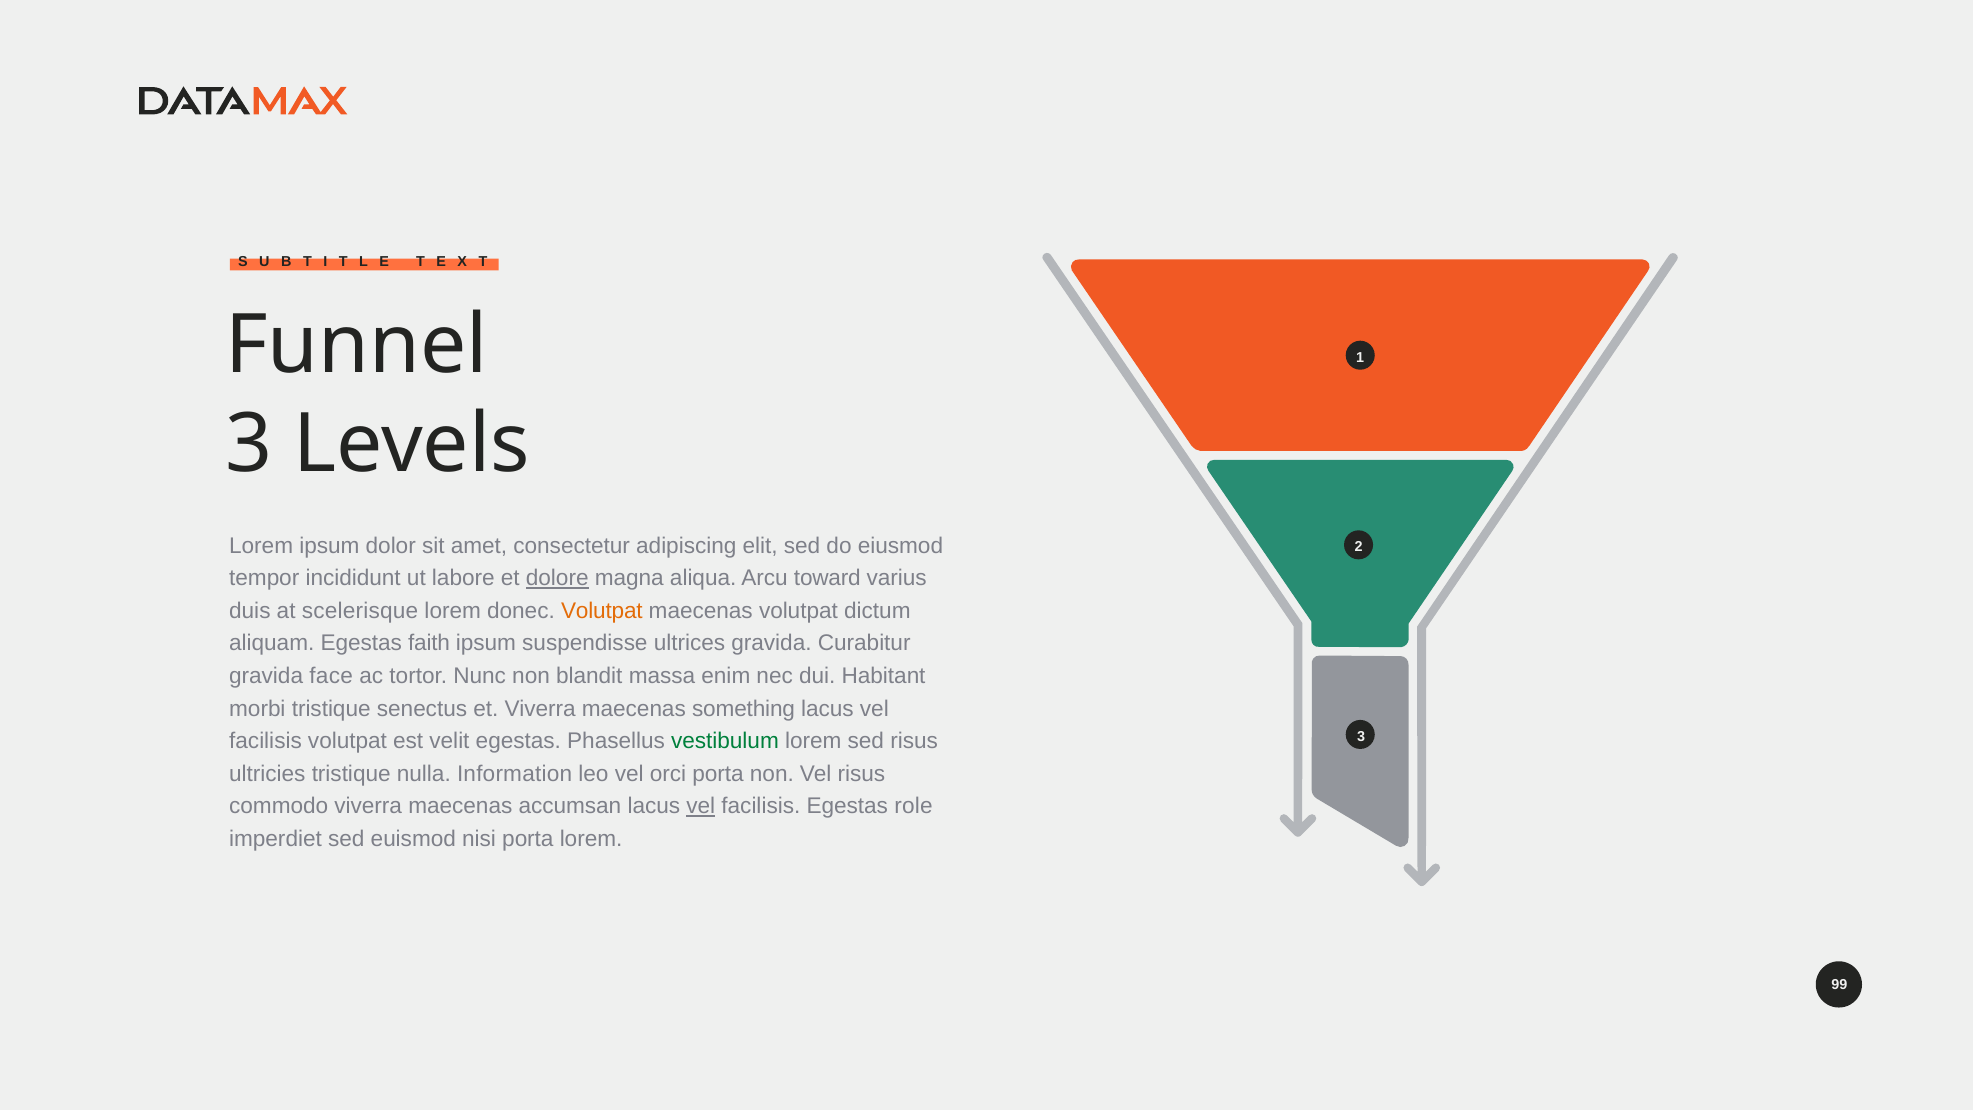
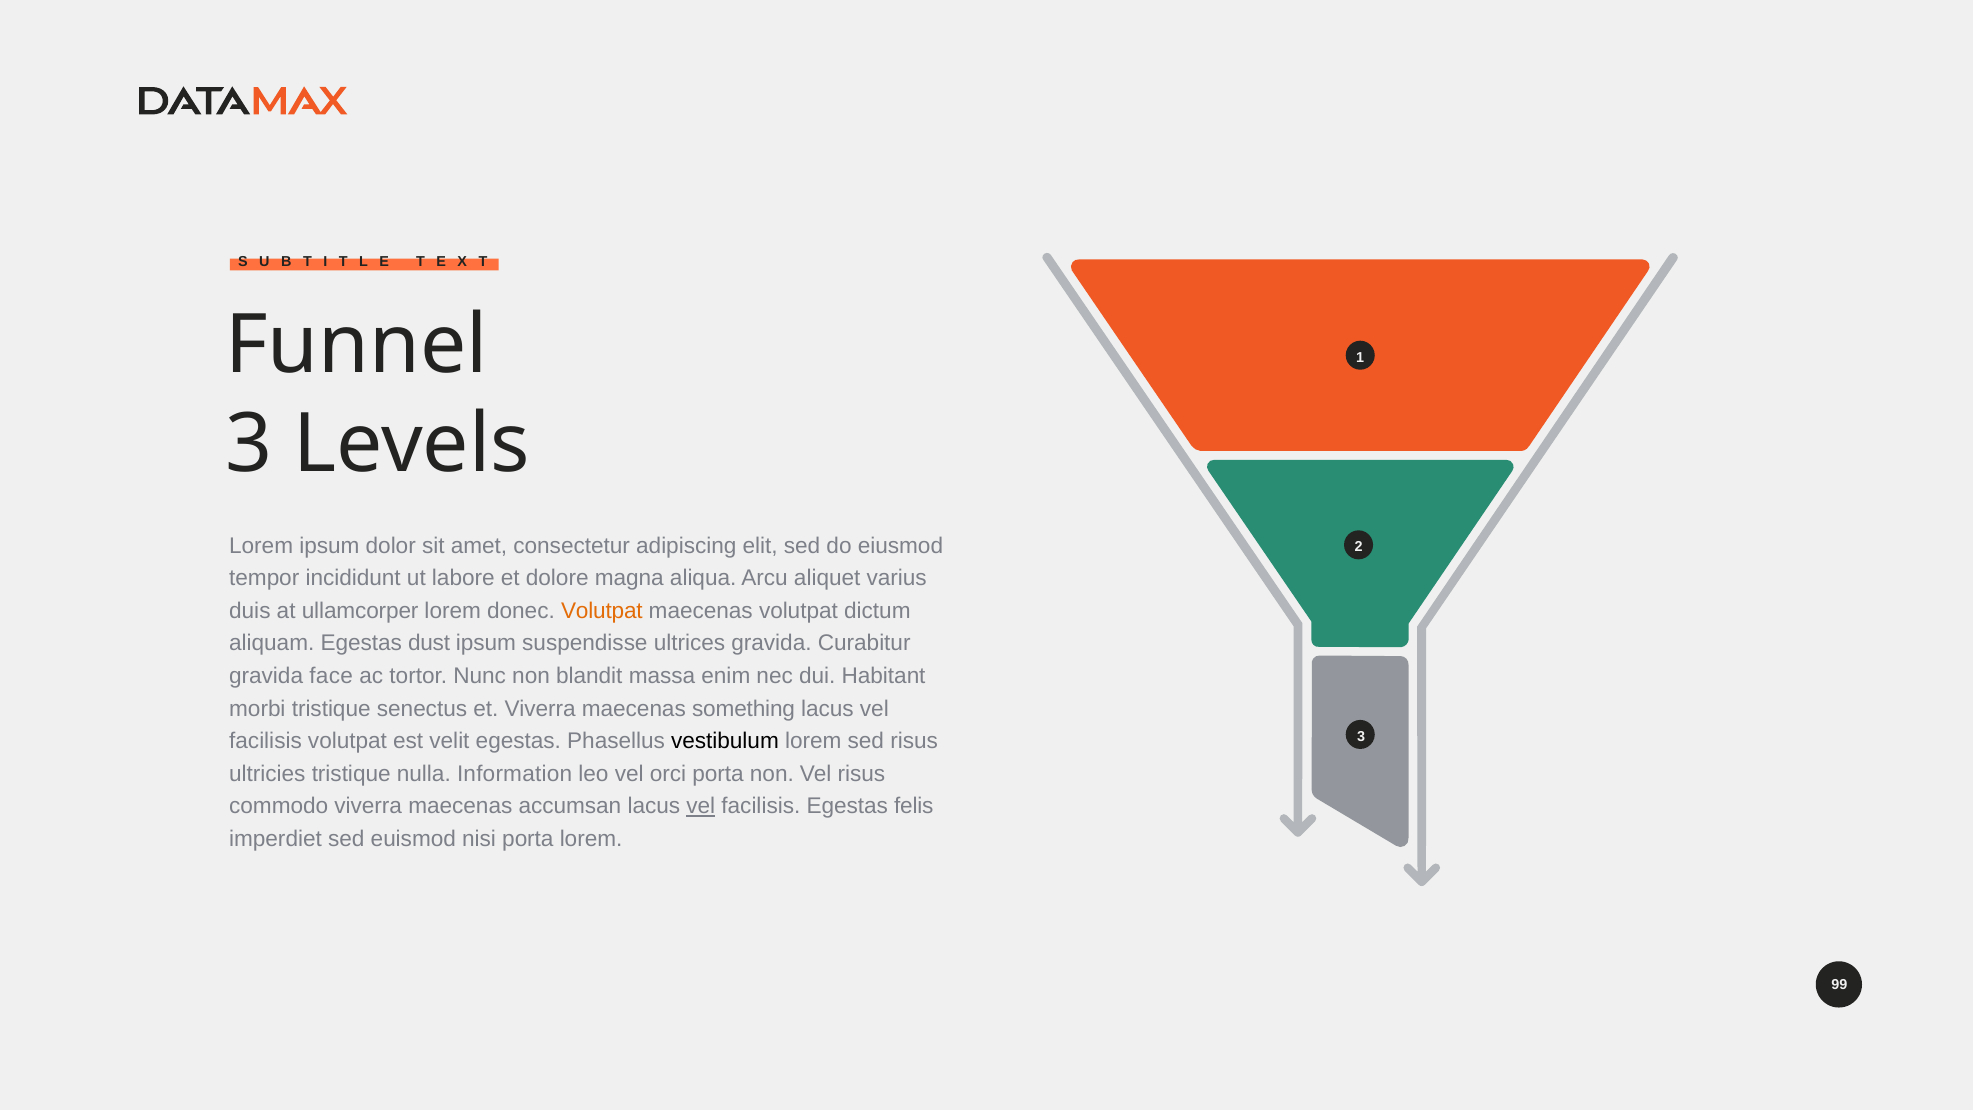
dolore underline: present -> none (557, 578)
toward: toward -> aliquet (827, 578)
scelerisque: scelerisque -> ullamcorper (360, 611)
faith: faith -> dust (429, 643)
vestibulum colour: green -> black (725, 741)
role: role -> felis (914, 806)
